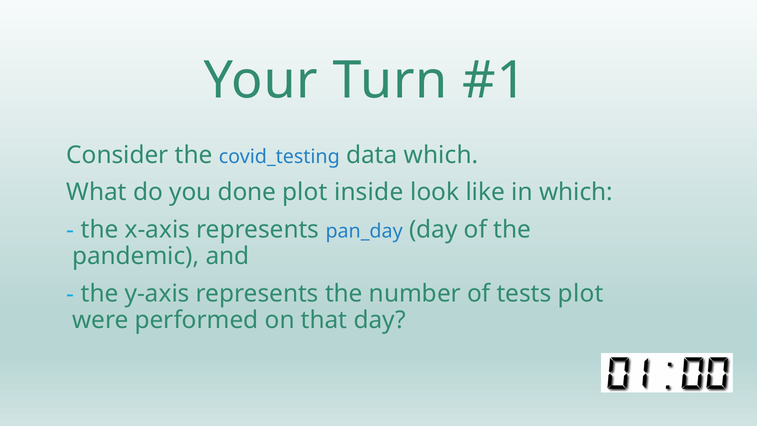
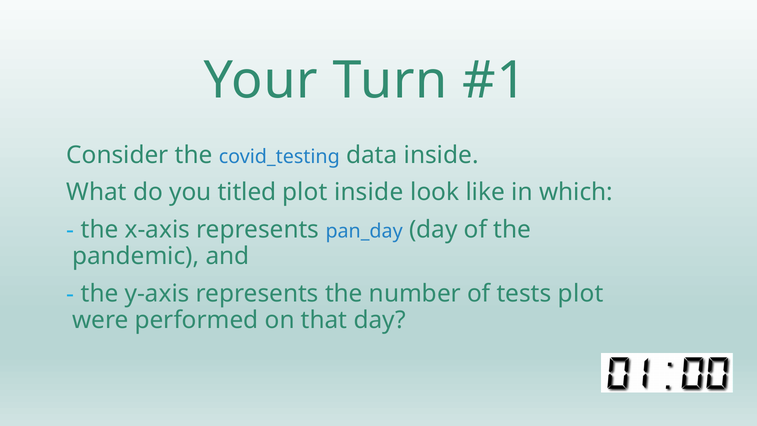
data which: which -> inside (441, 155)
done: done -> titled (247, 192)
